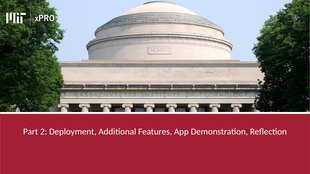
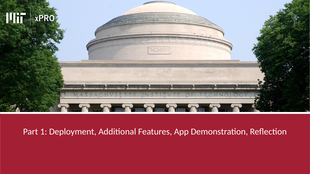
2: 2 -> 1 (44, 132)
